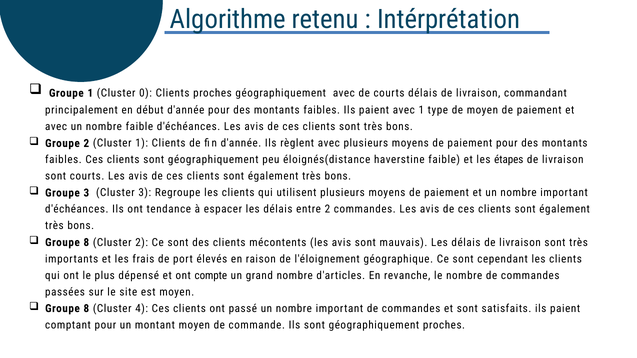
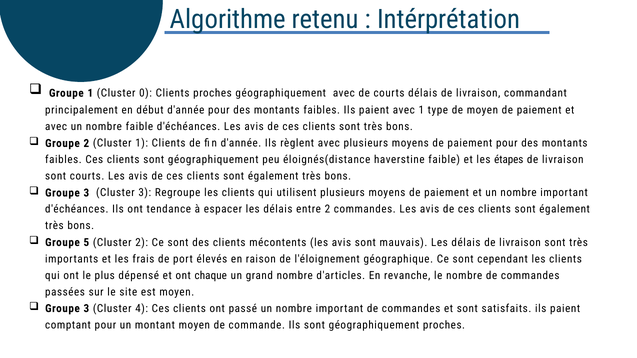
8: 8 -> 5 (86, 243)
compte: compte -> chaque (211, 276)
8: 8 -> 3 (86, 309)
